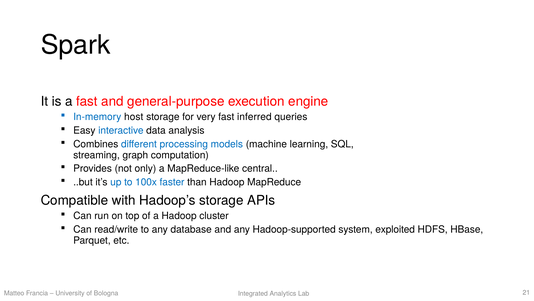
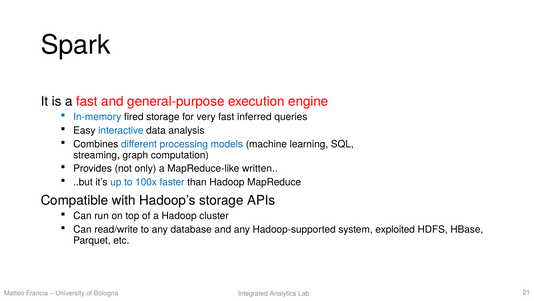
host: host -> fired (134, 117)
central: central -> written (260, 168)
